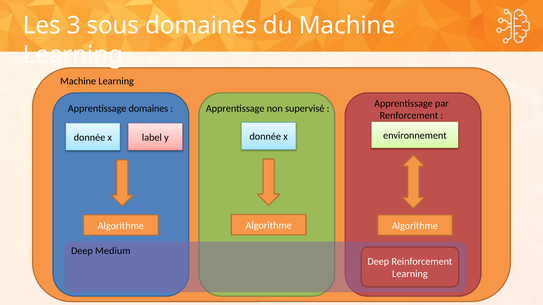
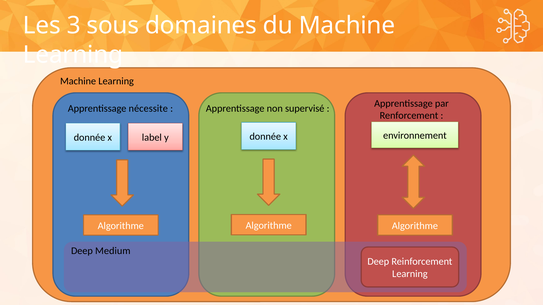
Apprentissage domaines: domaines -> nécessite (148, 109)
